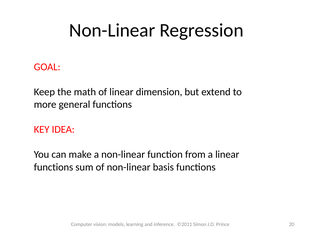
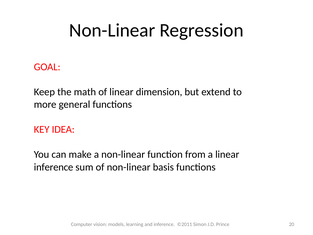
functions: functions -> inference (54, 167)
